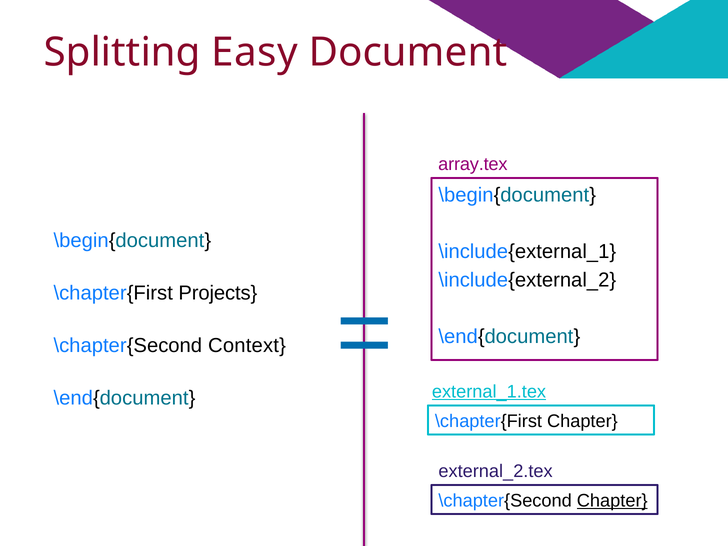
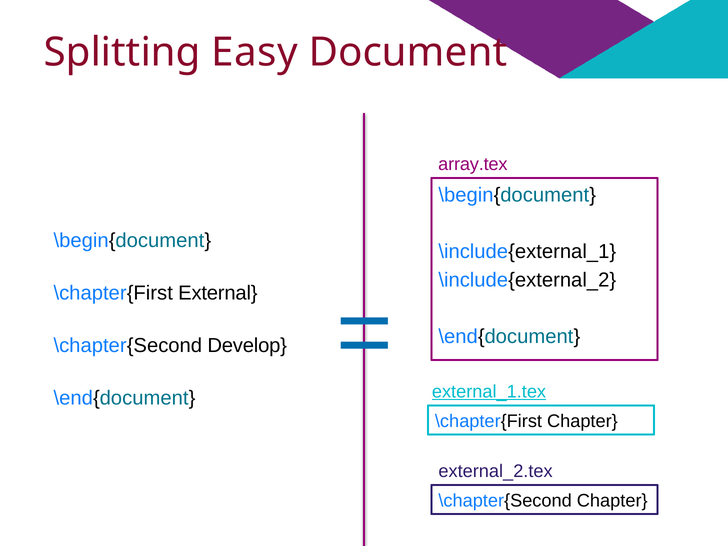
Projects: Projects -> External (218, 293)
Context: Context -> Develop (247, 346)
Chapter underline: present -> none (612, 501)
